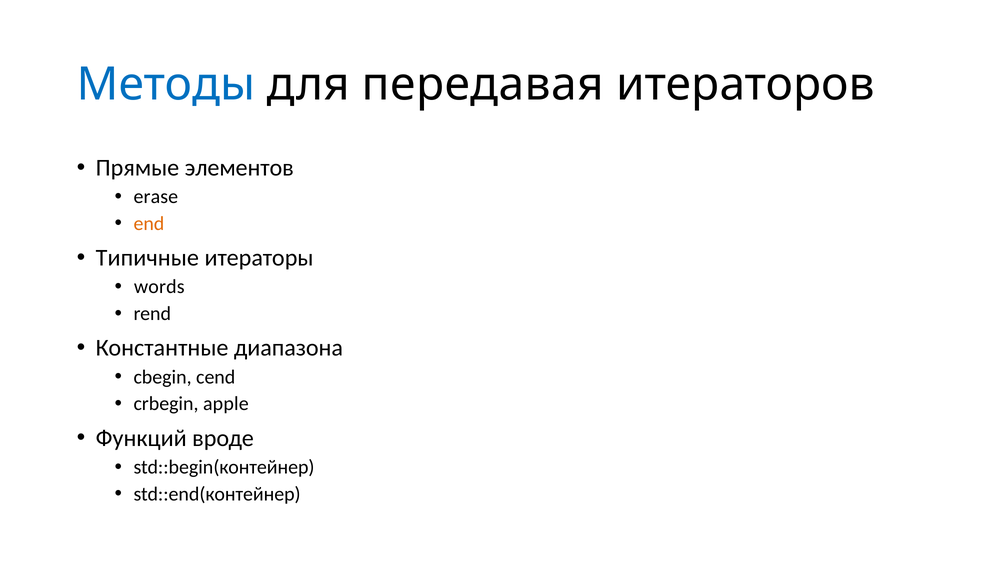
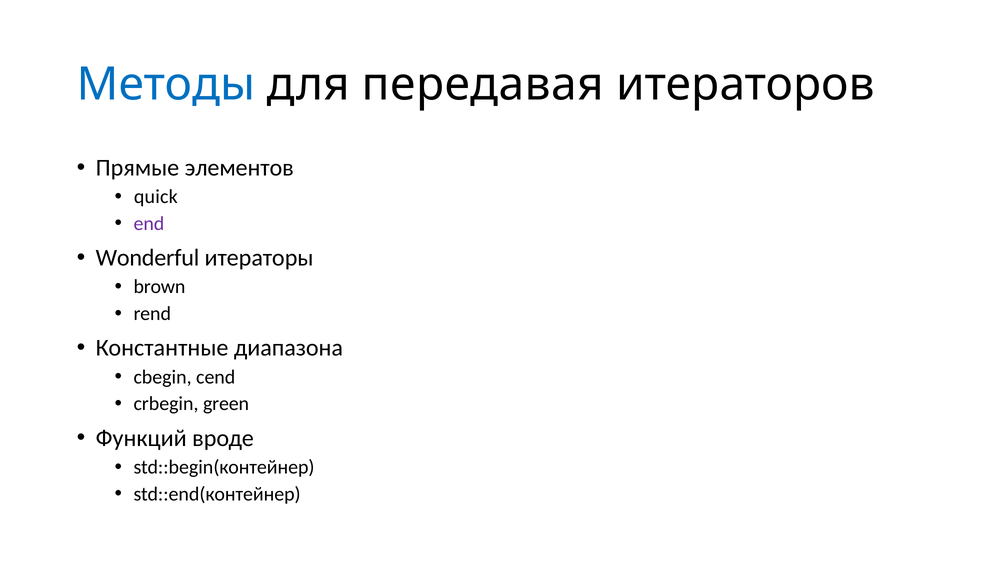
erase: erase -> quick (156, 197)
end colour: orange -> purple (149, 223)
Типичные: Типичные -> Wonderful (148, 258)
words: words -> brown (159, 287)
apple: apple -> green (226, 404)
